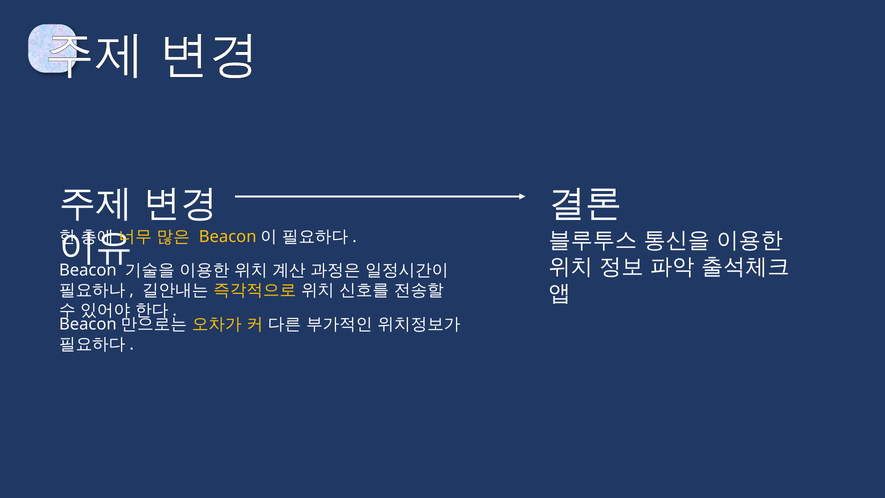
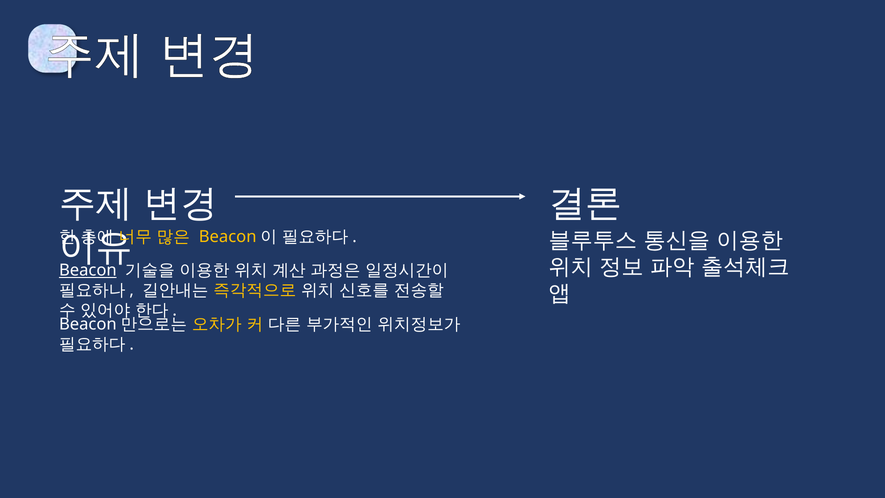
Beacon underline: none -> present (88, 270)
